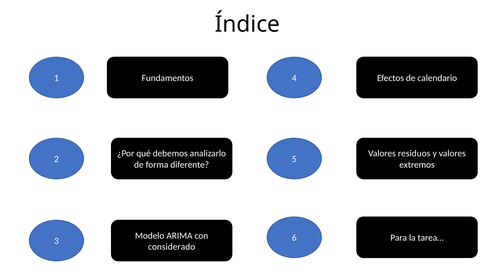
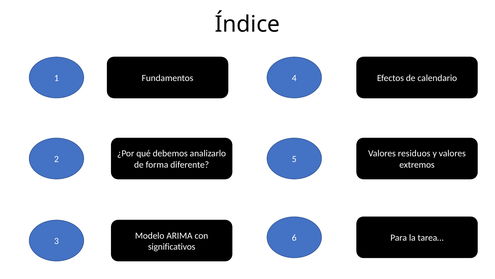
considerado: considerado -> significativos (172, 246)
